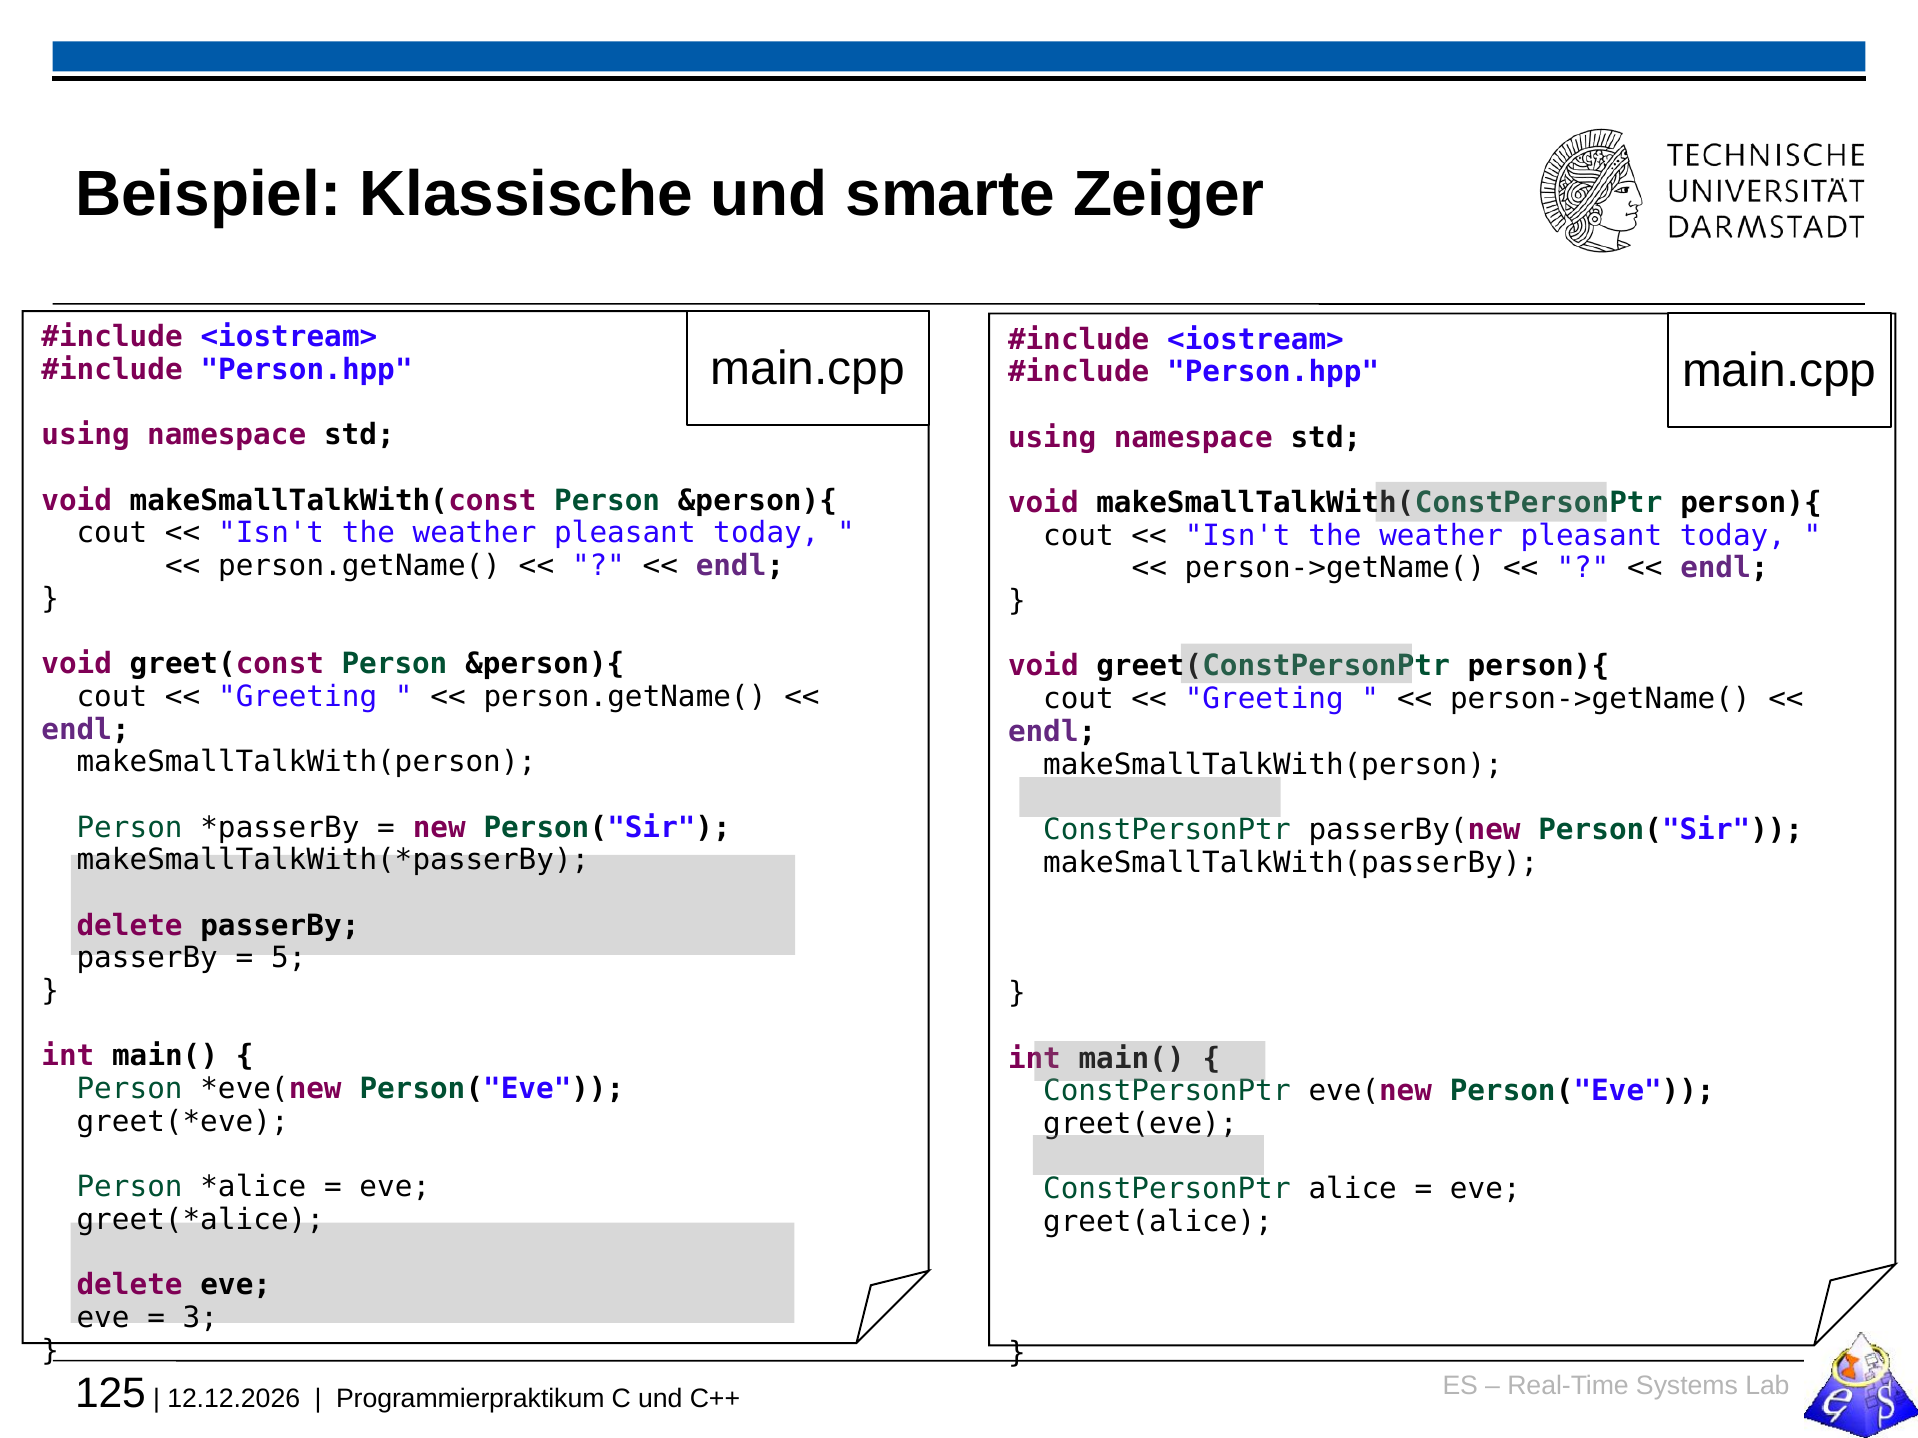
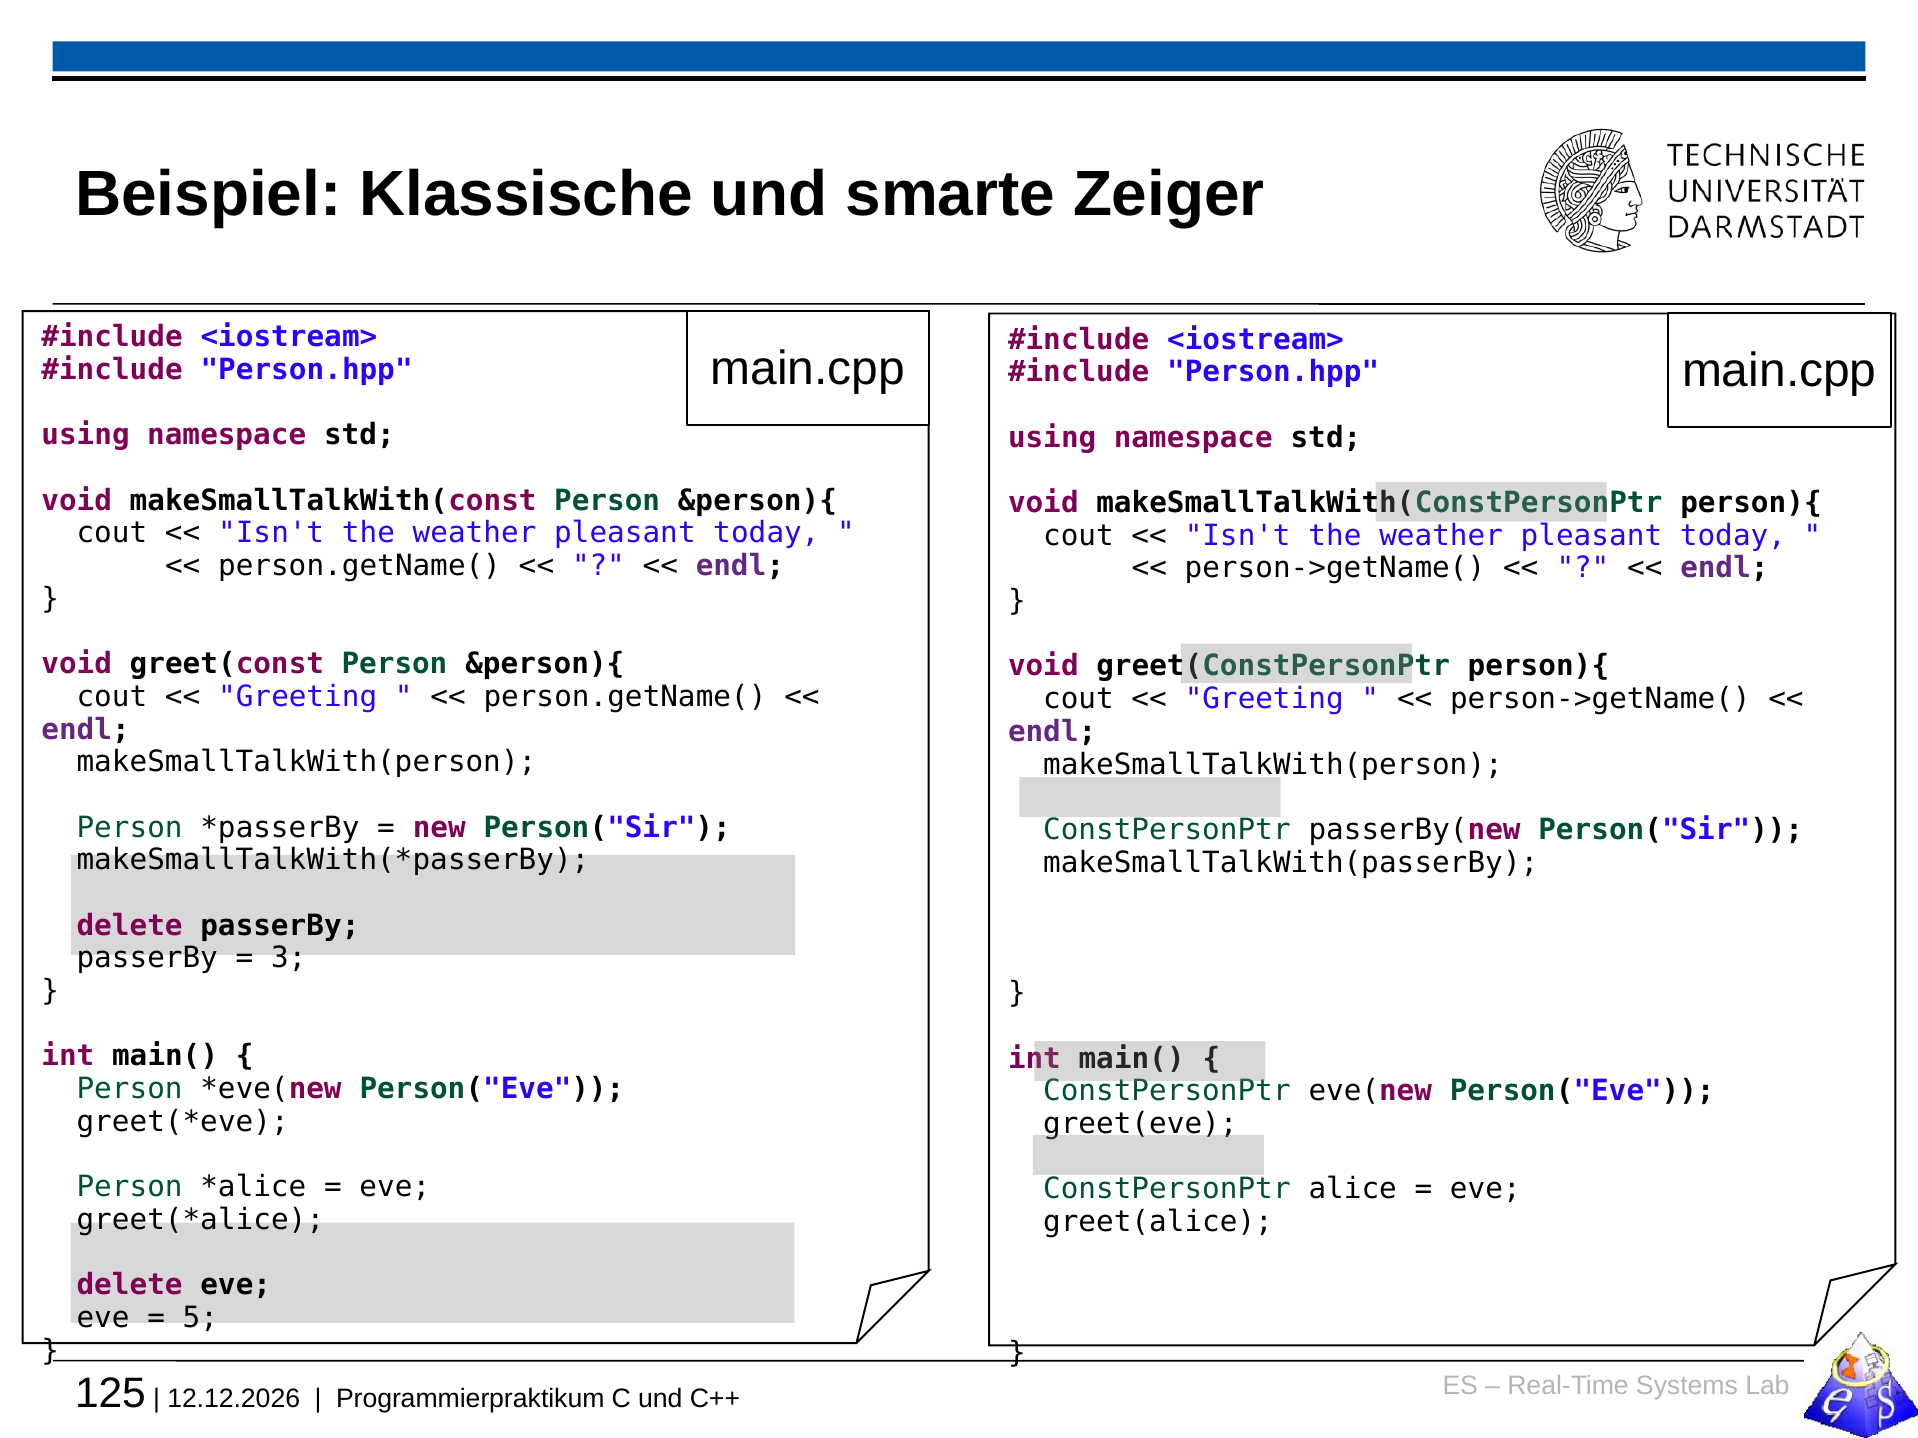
5: 5 -> 3 (289, 959)
3: 3 -> 5 (200, 1318)
